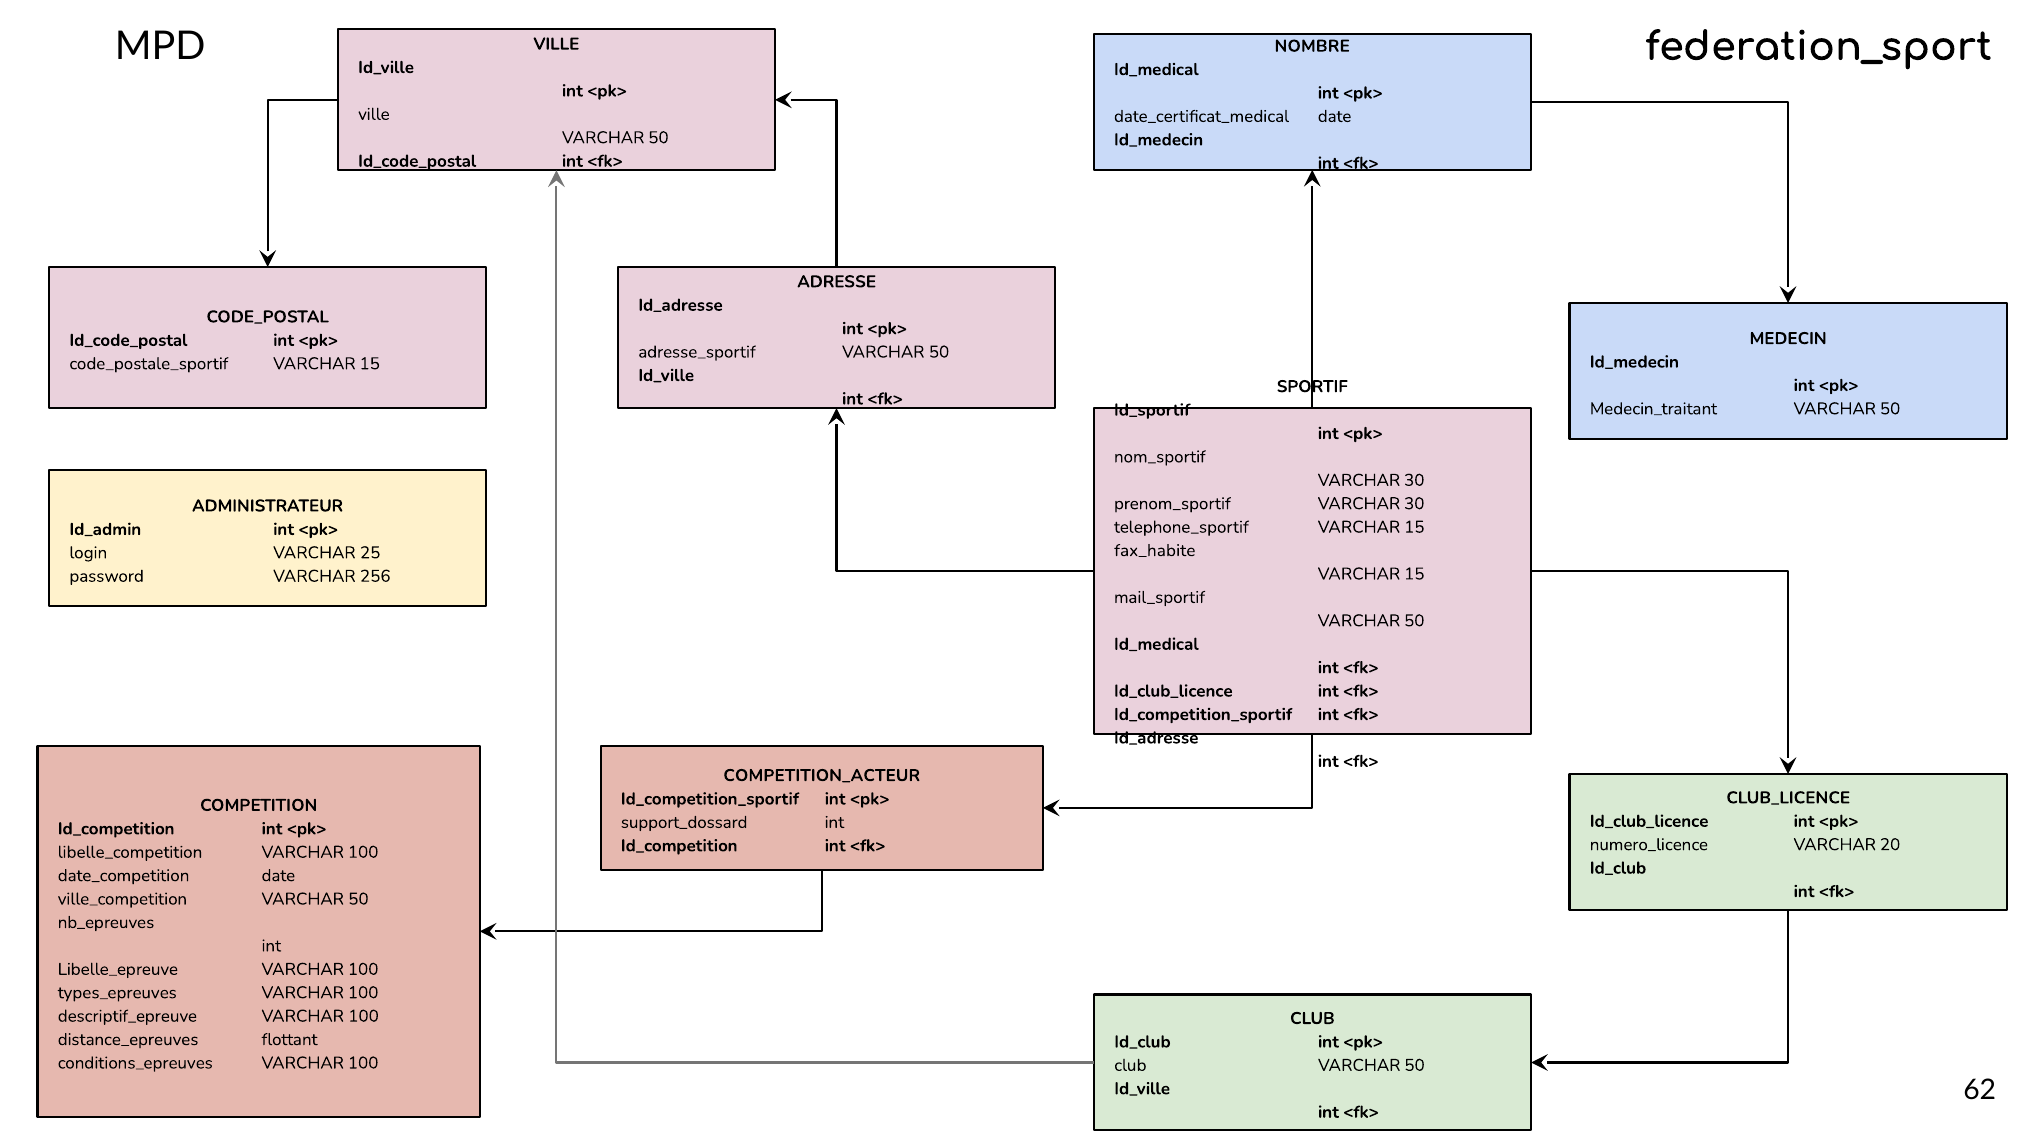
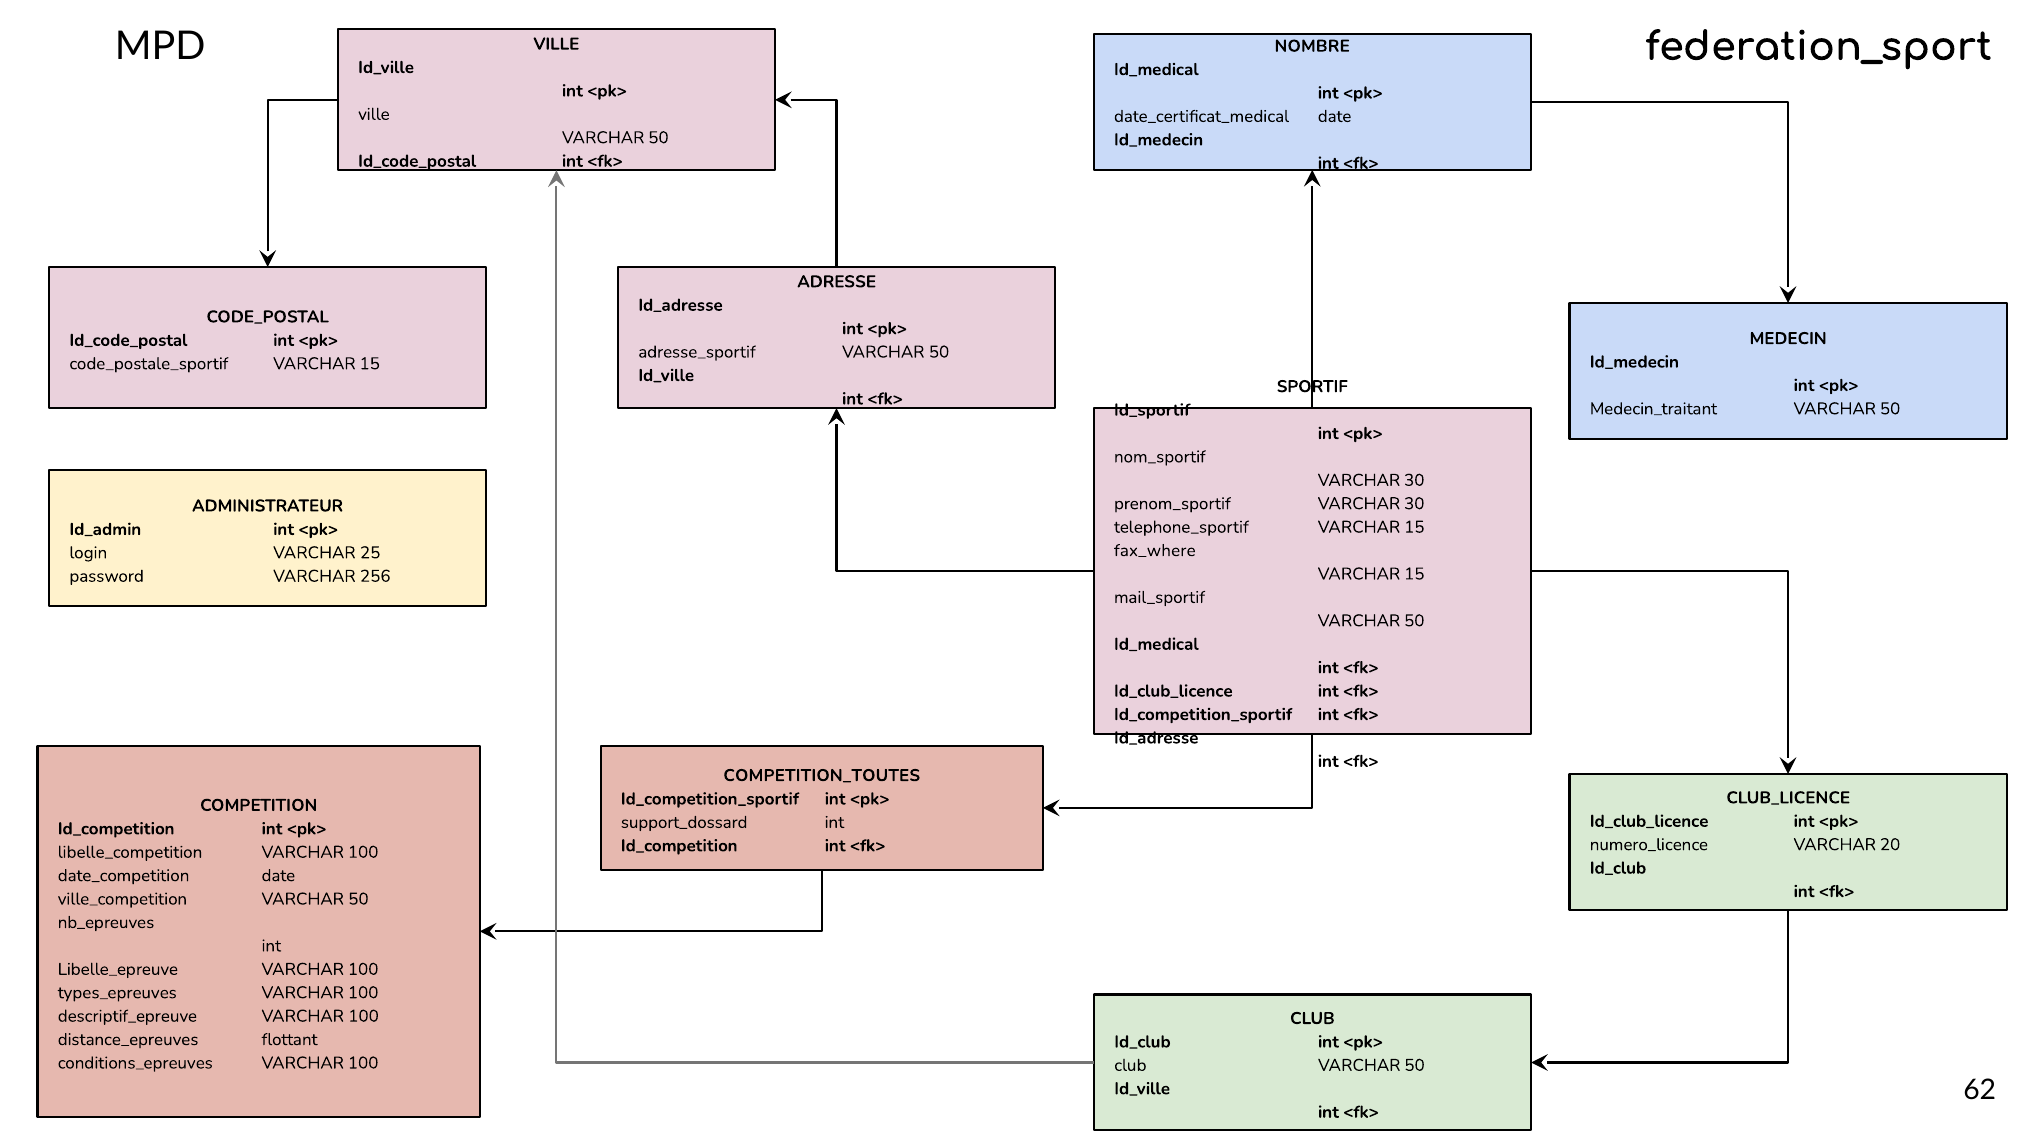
fax_habite: fax_habite -> fax_where (1155, 551)
COMPETITION_ACTEUR: COMPETITION_ACTEUR -> COMPETITION_TOUTES (822, 776)
